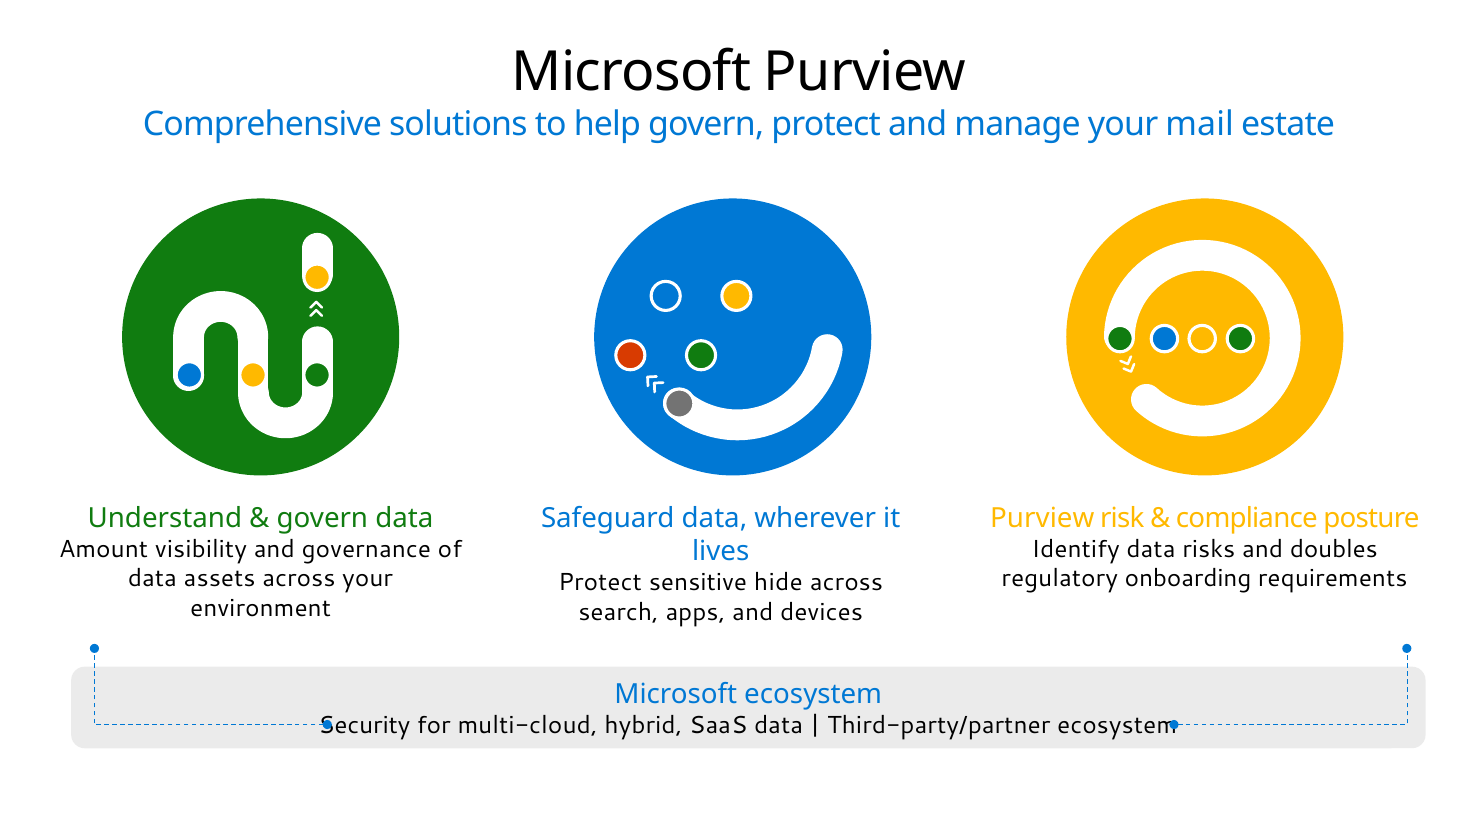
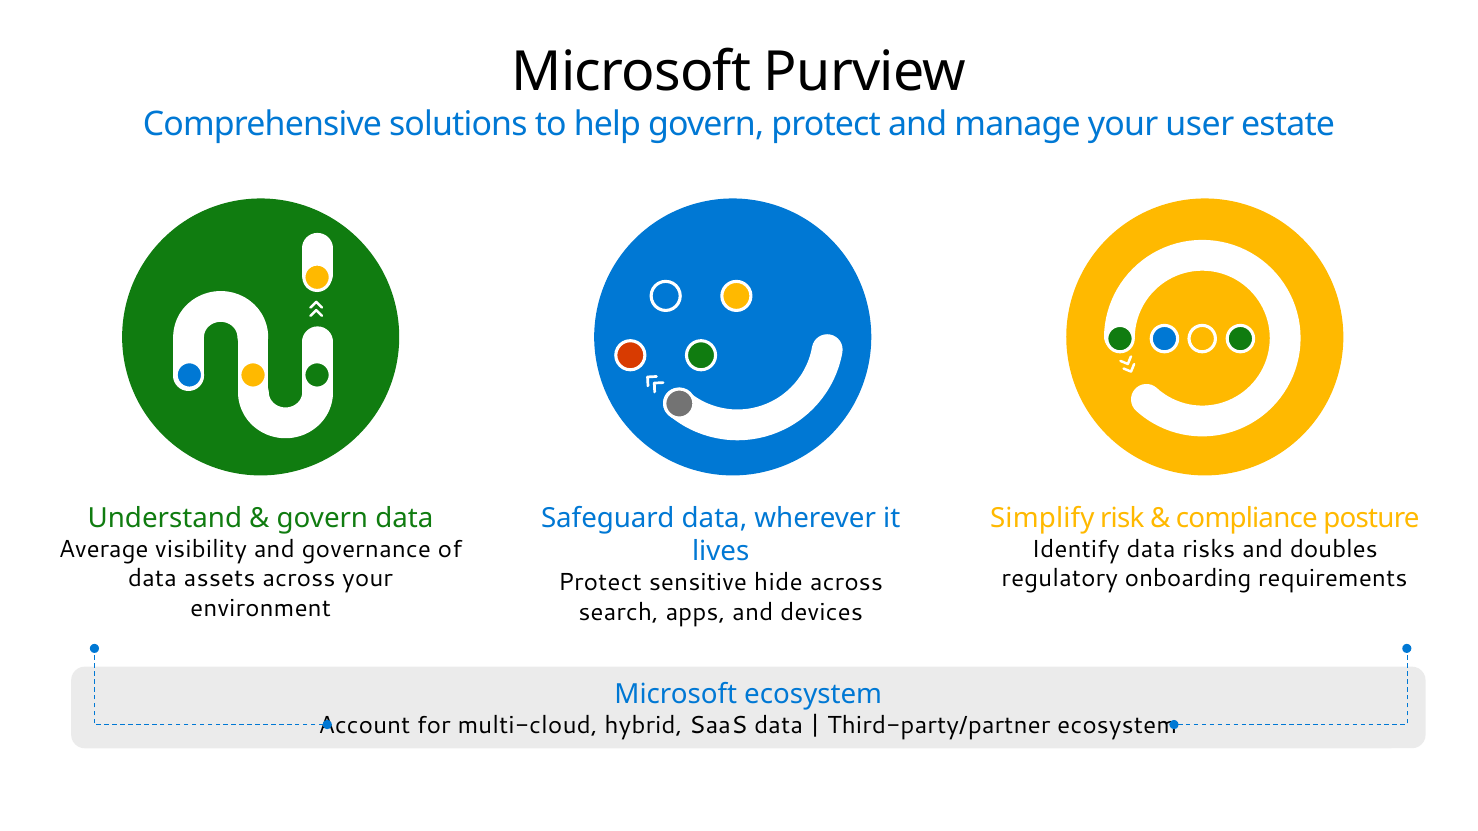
mail: mail -> user (1200, 125)
Purview: Purview -> Simplify (1042, 518)
Amount: Amount -> Average (104, 549)
Security: Security -> Account (364, 726)
